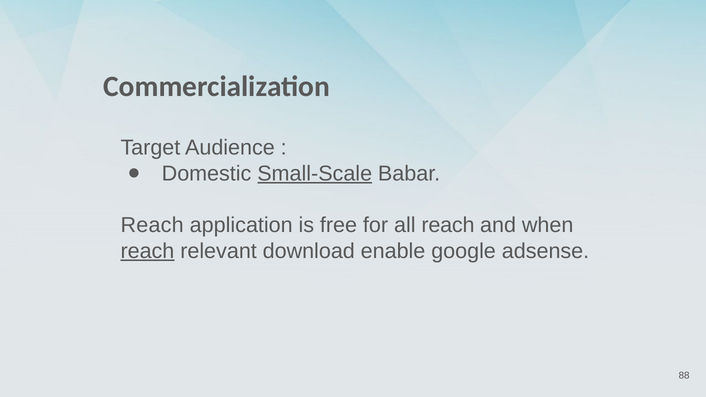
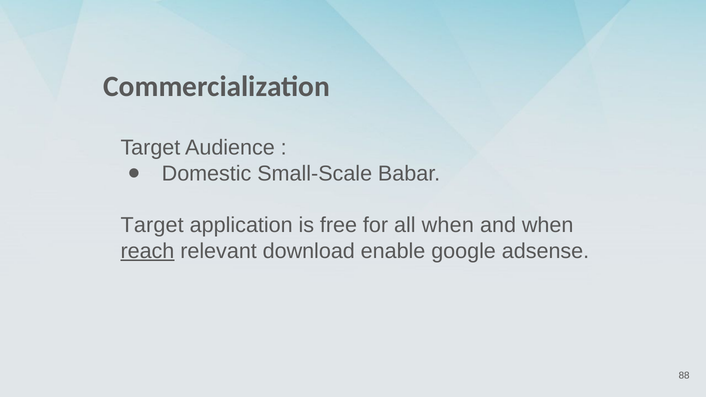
Small-Scale underline: present -> none (315, 174)
Reach: Reach -> Target (152, 225)
all reach: reach -> when (448, 225)
